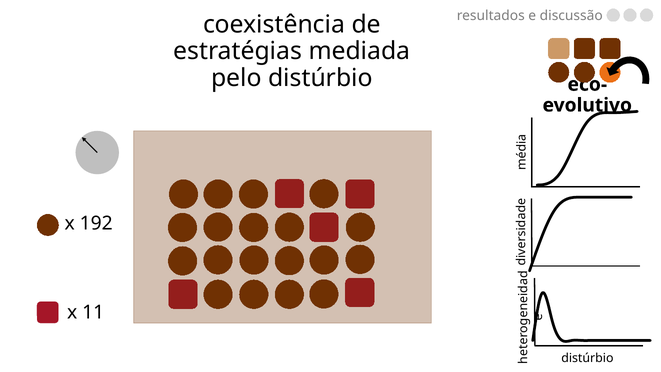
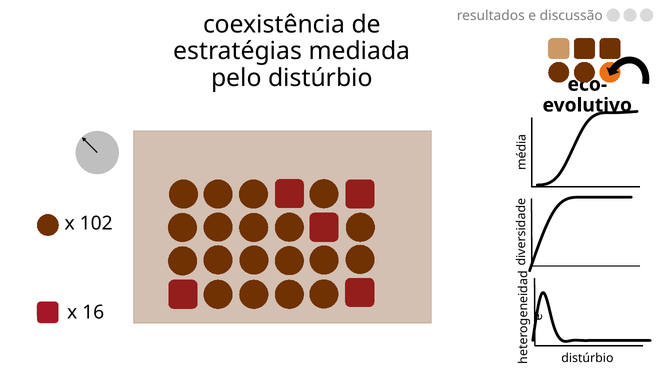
192: 192 -> 102 (96, 223)
11: 11 -> 16 (93, 312)
